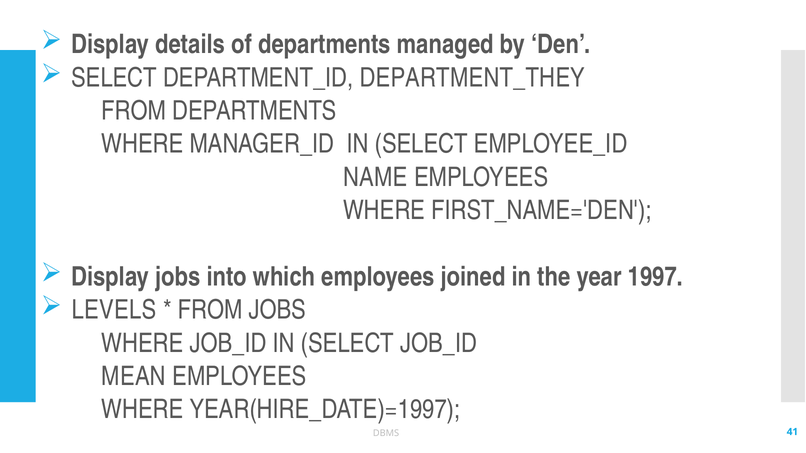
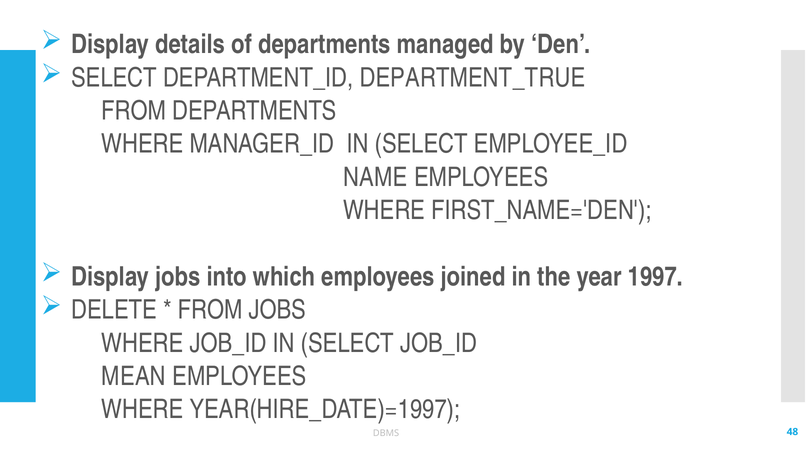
DEPARTMENT_THEY: DEPARTMENT_THEY -> DEPARTMENT_TRUE (472, 78)
LEVELS: LEVELS -> DELETE (114, 310)
41: 41 -> 48 (792, 432)
